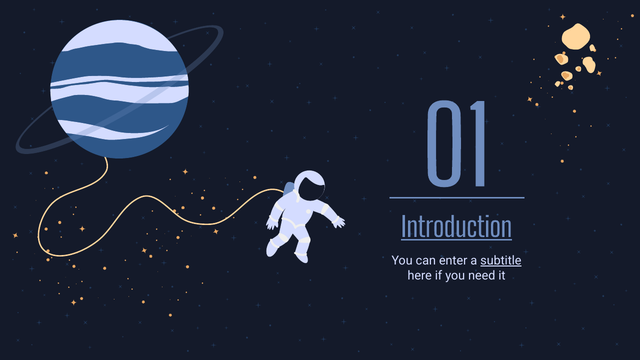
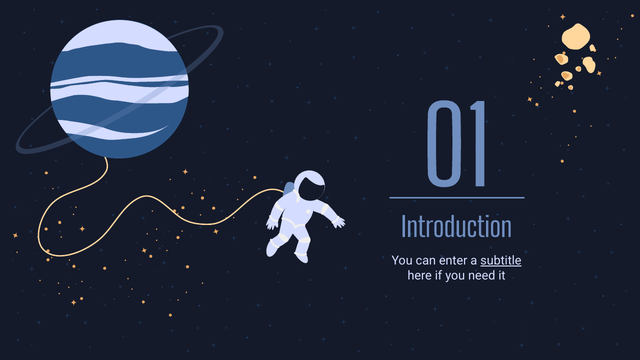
Introduction underline: present -> none (457, 228)
